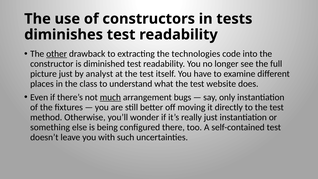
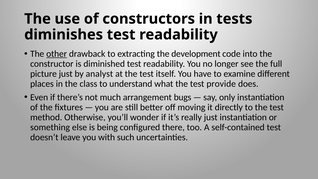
technologies: technologies -> development (196, 54)
website: website -> provide (221, 84)
much underline: present -> none (110, 97)
